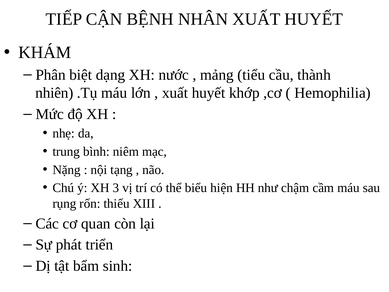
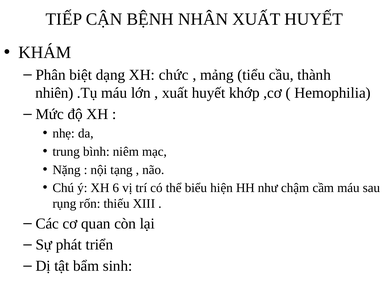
nước: nước -> chức (174, 75)
3: 3 -> 6 (116, 188)
